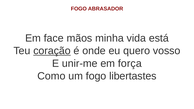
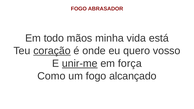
face: face -> todo (54, 38)
unir-me underline: none -> present (80, 63)
libertastes: libertastes -> alcançado (133, 76)
